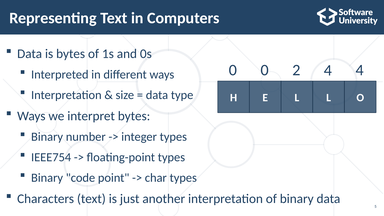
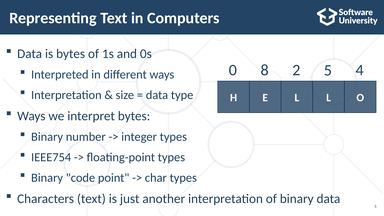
0 0: 0 -> 8 (265, 70)
2 4: 4 -> 5 (328, 70)
